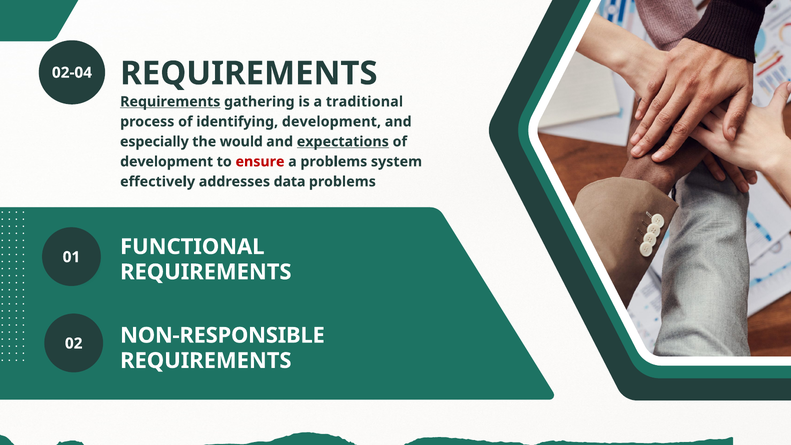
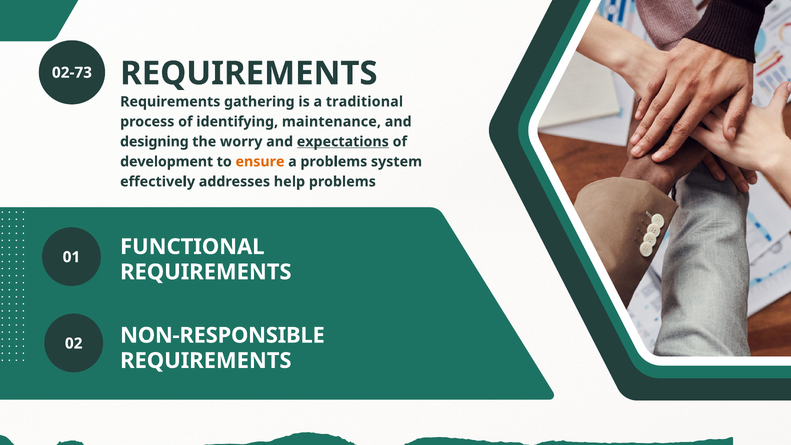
02-04: 02-04 -> 02-73 (72, 73)
Requirements underline: present -> none (170, 102)
identifying development: development -> maintenance (331, 122)
especially: especially -> designing (154, 142)
would: would -> worry (241, 142)
ensure colour: red -> orange (260, 162)
data: data -> help (289, 182)
